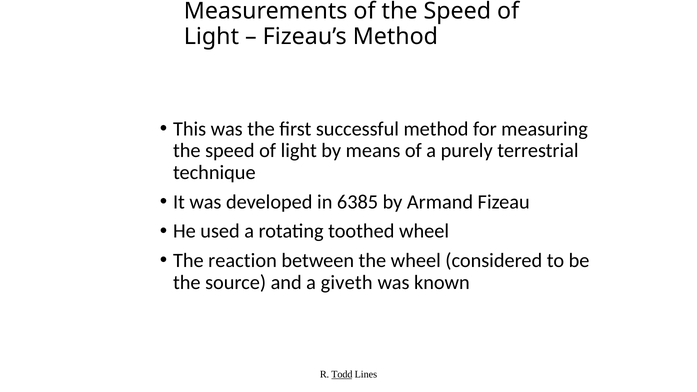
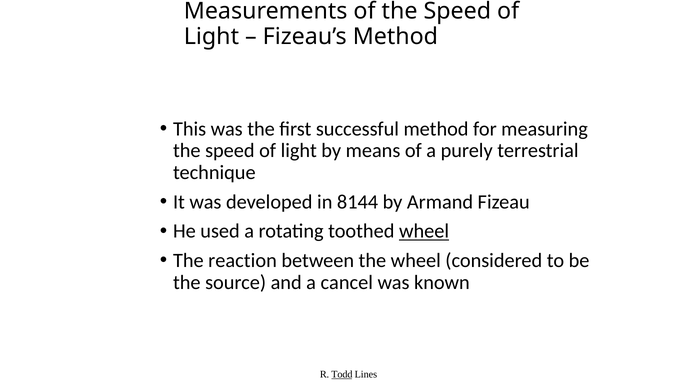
6385: 6385 -> 8144 (358, 202)
wheel underline: none -> present (424, 231)
giveth: giveth -> cancel (347, 282)
